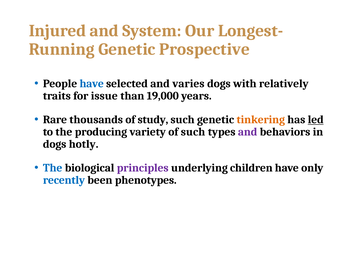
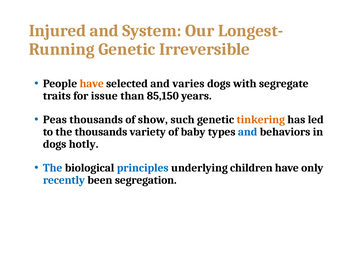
Prospective: Prospective -> Irreversible (205, 49)
have colour: blue -> orange (92, 84)
relatively: relatively -> segregate (284, 84)
19,000: 19,000 -> 85,150 (163, 96)
Rare: Rare -> Peas (55, 120)
study: study -> show (153, 120)
led underline: present -> none (316, 120)
the producing: producing -> thousands (101, 132)
of such: such -> baby (193, 132)
and colour: purple -> blue (248, 132)
principles colour: purple -> blue (143, 168)
phenotypes: phenotypes -> segregation (146, 180)
